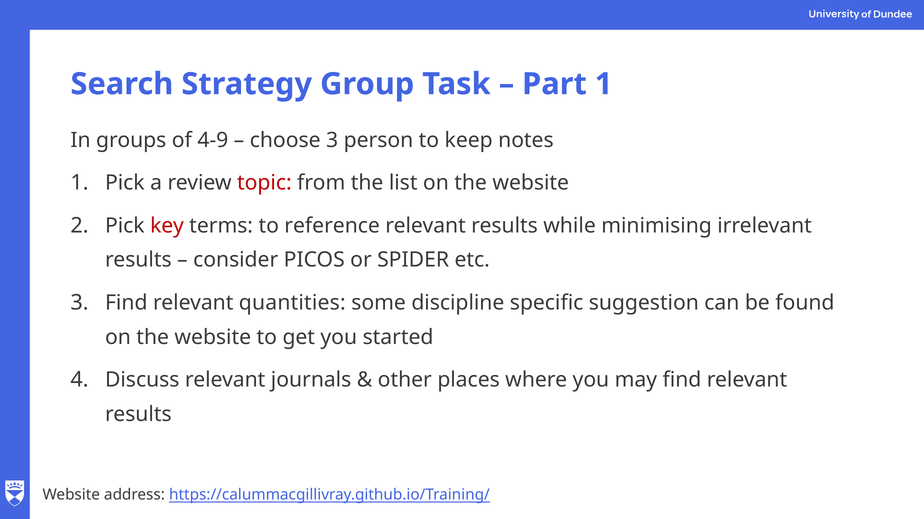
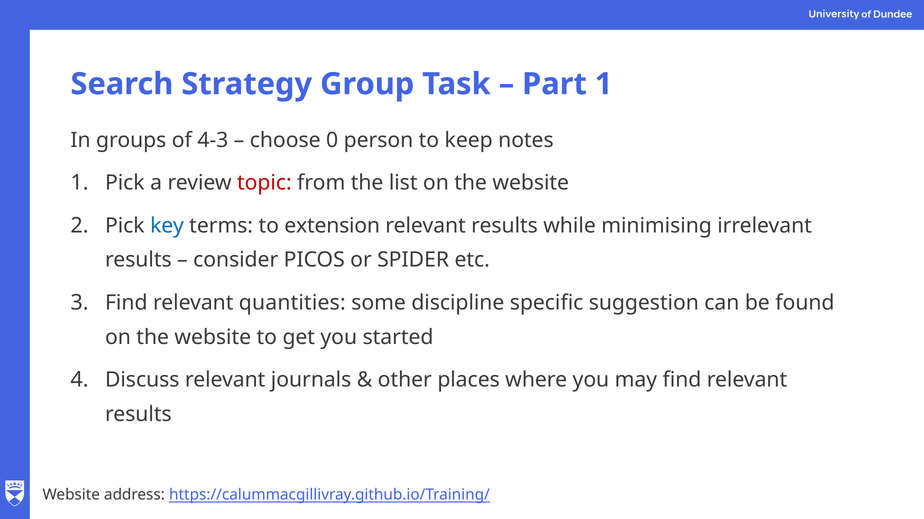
4-9: 4-9 -> 4-3 (213, 140)
choose 3: 3 -> 0 (332, 140)
key colour: red -> blue (167, 226)
reference: reference -> extension (332, 226)
